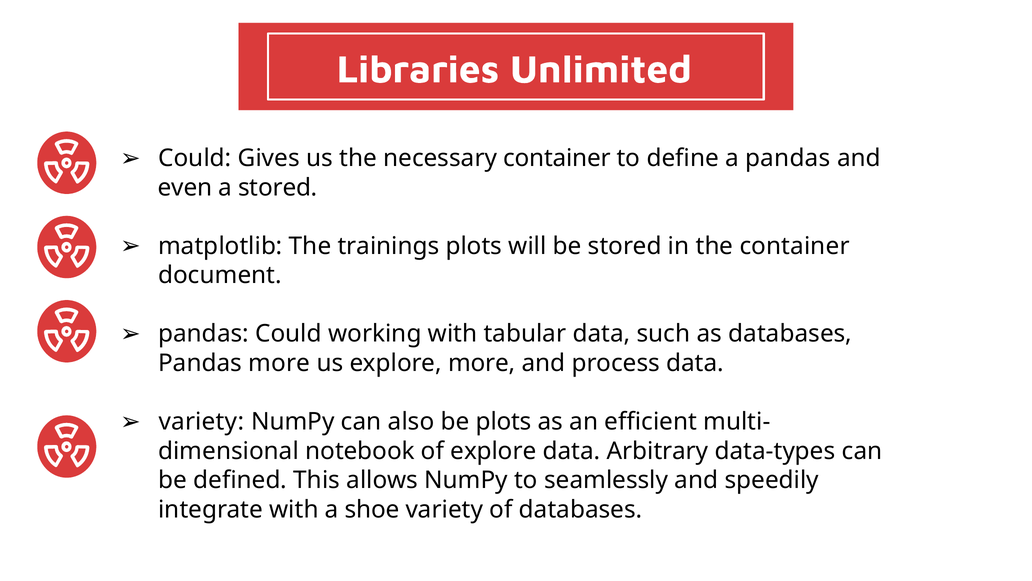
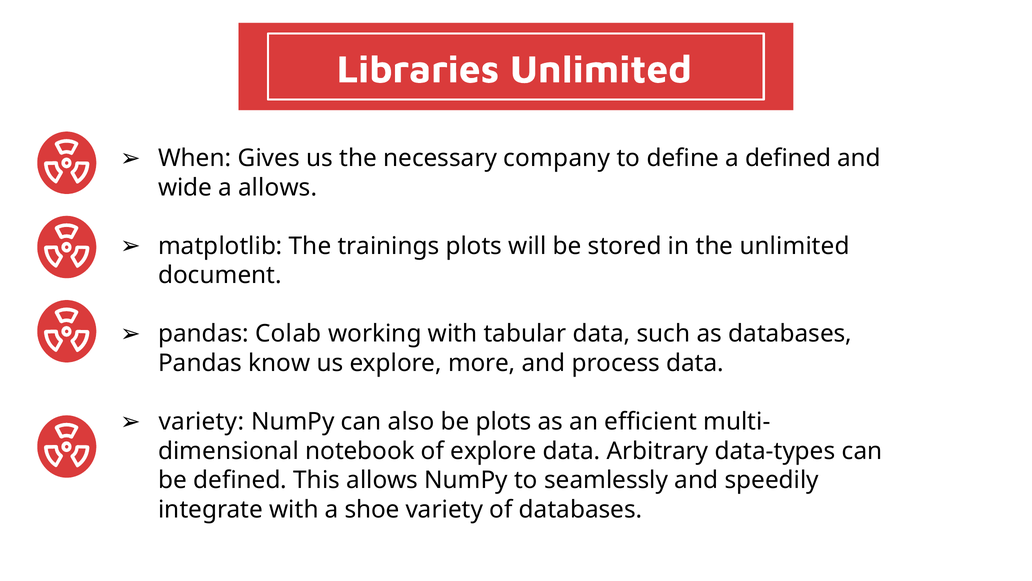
Could: Could -> When (195, 158)
necessary container: container -> company (557, 158)
a pandas: pandas -> defined (788, 158)
even: even -> wide (185, 187)
a stored: stored -> allows (278, 187)
the container: container -> unlimited (795, 246)
pandas Could: Could -> Colab (288, 334)
Pandas more: more -> know (279, 363)
